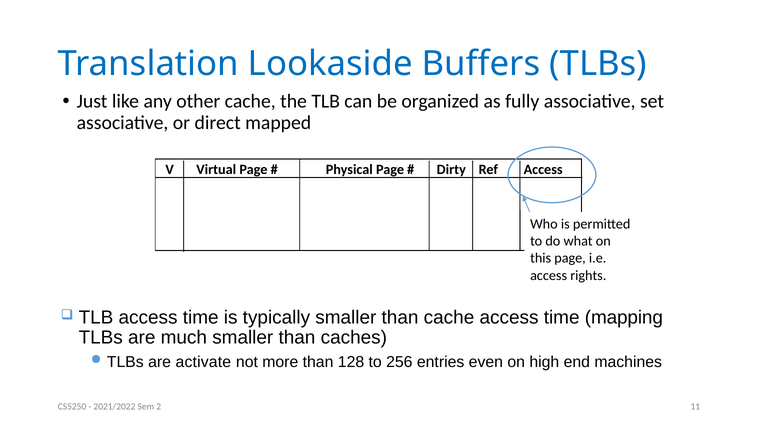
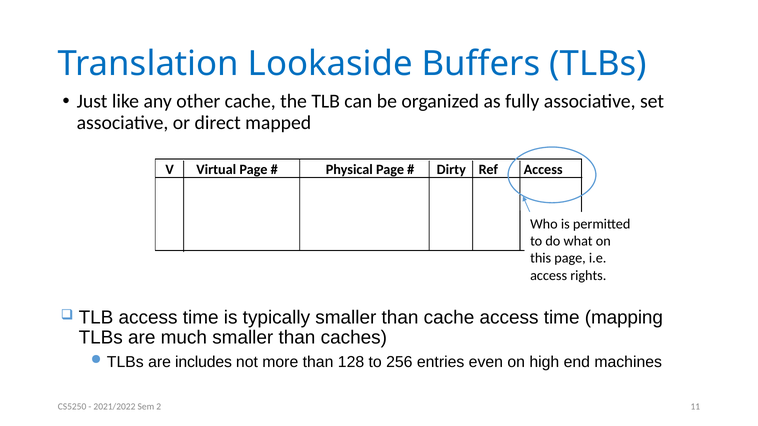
activate: activate -> includes (204, 362)
